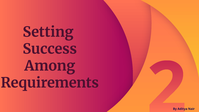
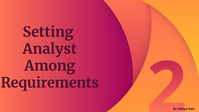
Success: Success -> Analyst (50, 49)
